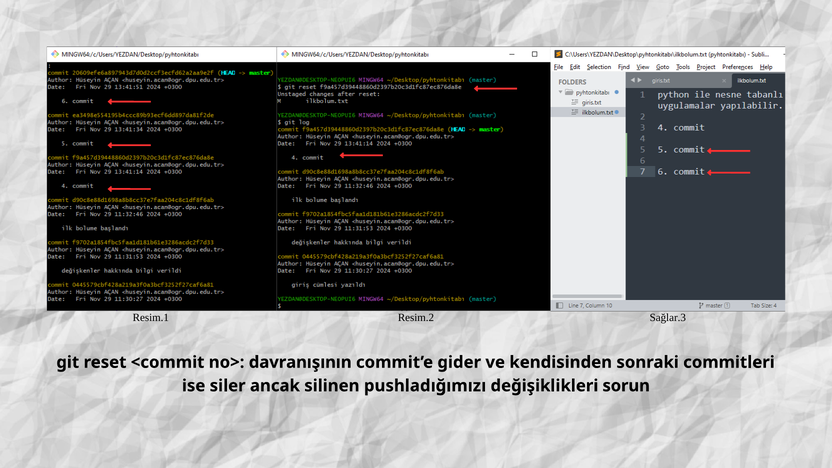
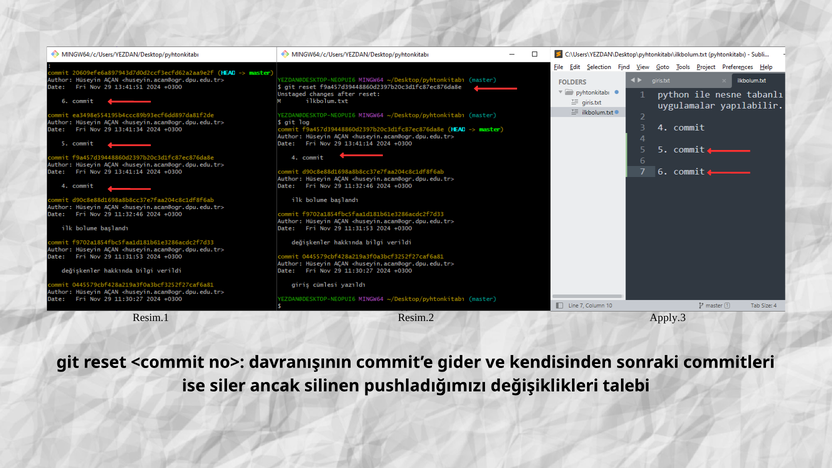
Sağlar.3: Sağlar.3 -> Apply.3 (668, 318)
sorun: sorun -> talebi (626, 386)
